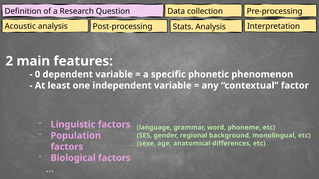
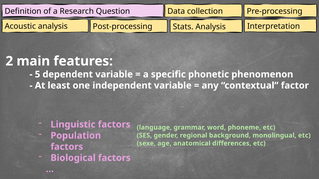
0: 0 -> 5 (37, 75)
